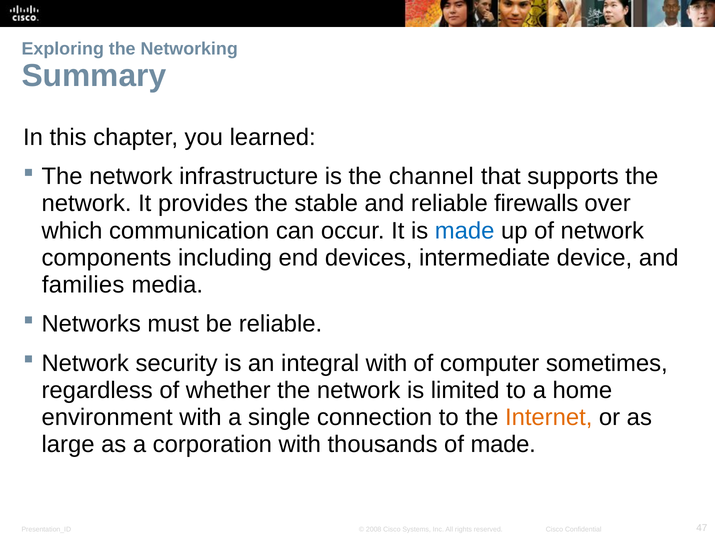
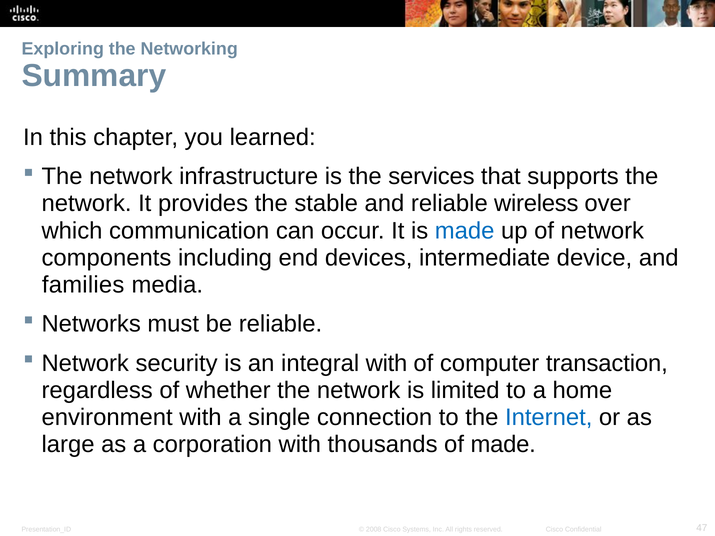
channel: channel -> services (431, 177)
firewalls: firewalls -> wireless (536, 204)
sometimes: sometimes -> transaction (607, 363)
Internet colour: orange -> blue (549, 418)
